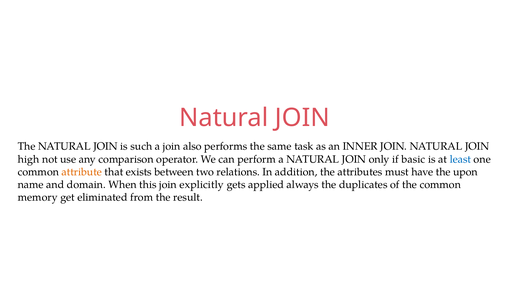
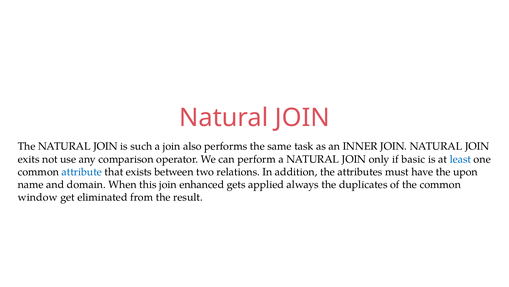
high: high -> exits (29, 159)
attribute colour: orange -> blue (82, 172)
explicitly: explicitly -> enhanced (202, 184)
memory: memory -> window (38, 197)
